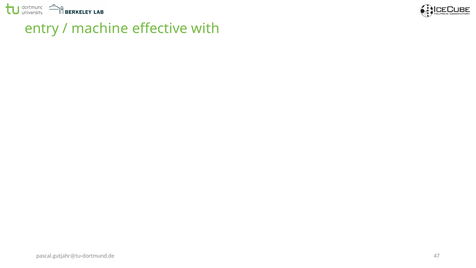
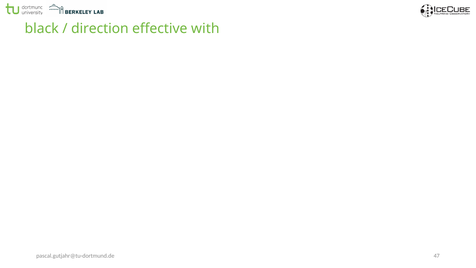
entry: entry -> black (42, 29)
machine: machine -> direction (100, 29)
